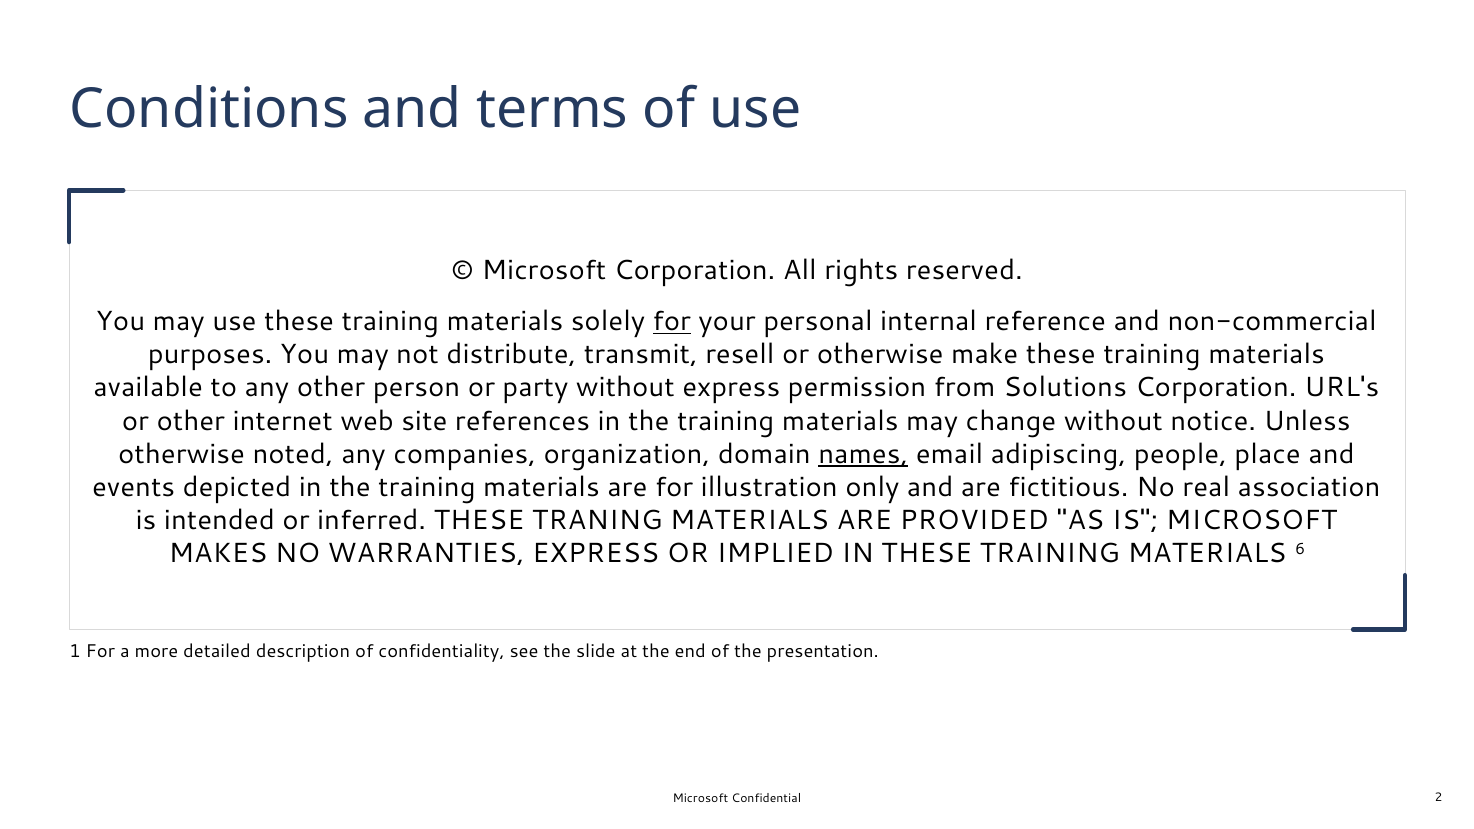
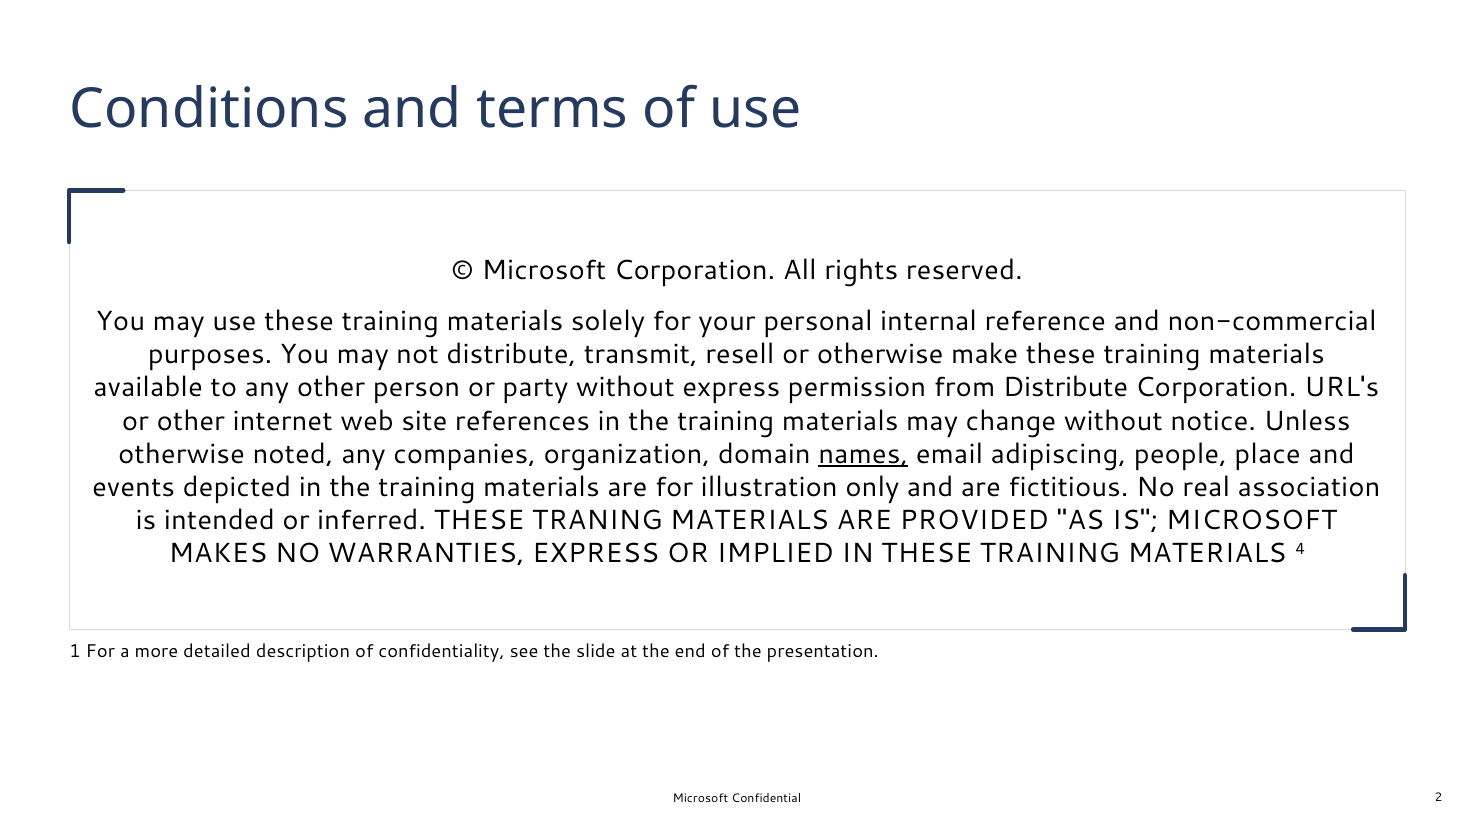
for underline: present -> none (672, 322)
from Solutions: Solutions -> Distribute (1065, 388)
6: 6 -> 4 (1300, 549)
